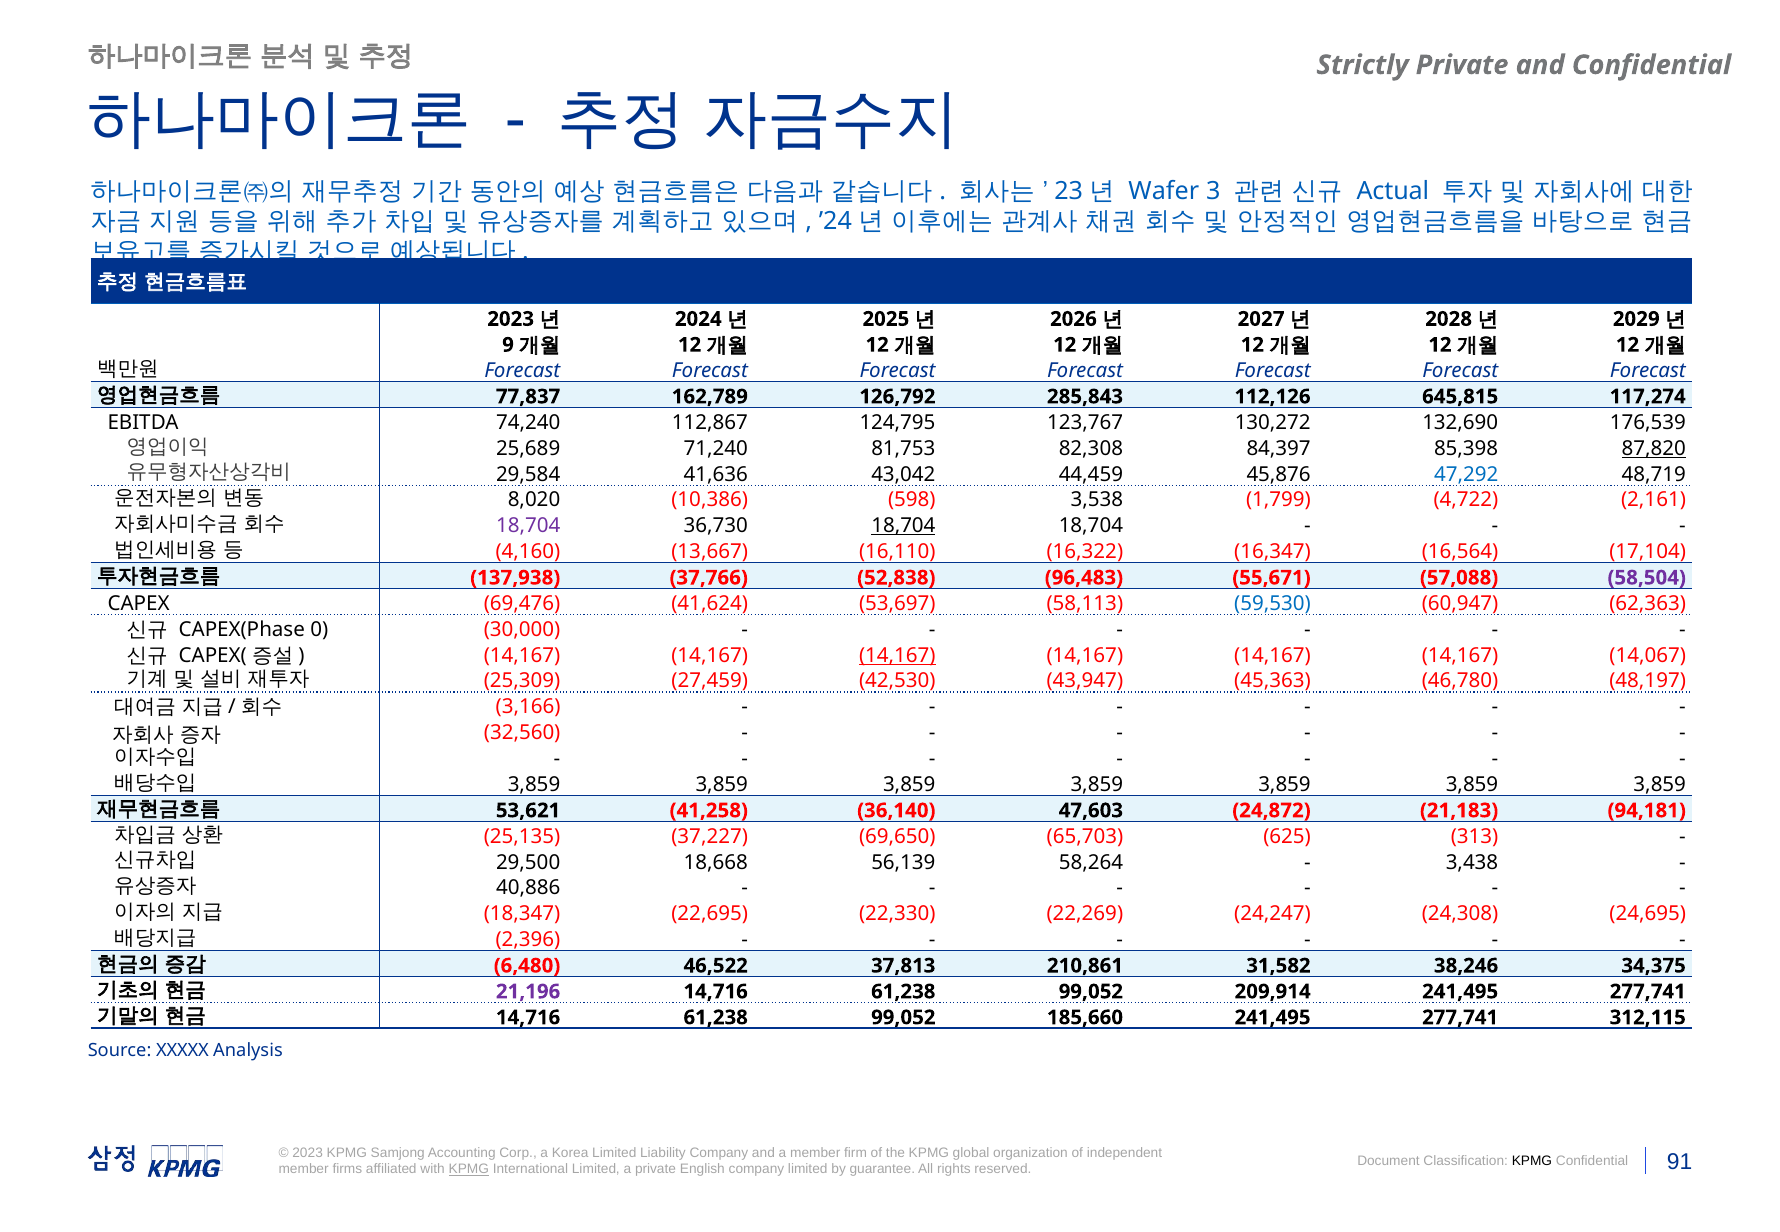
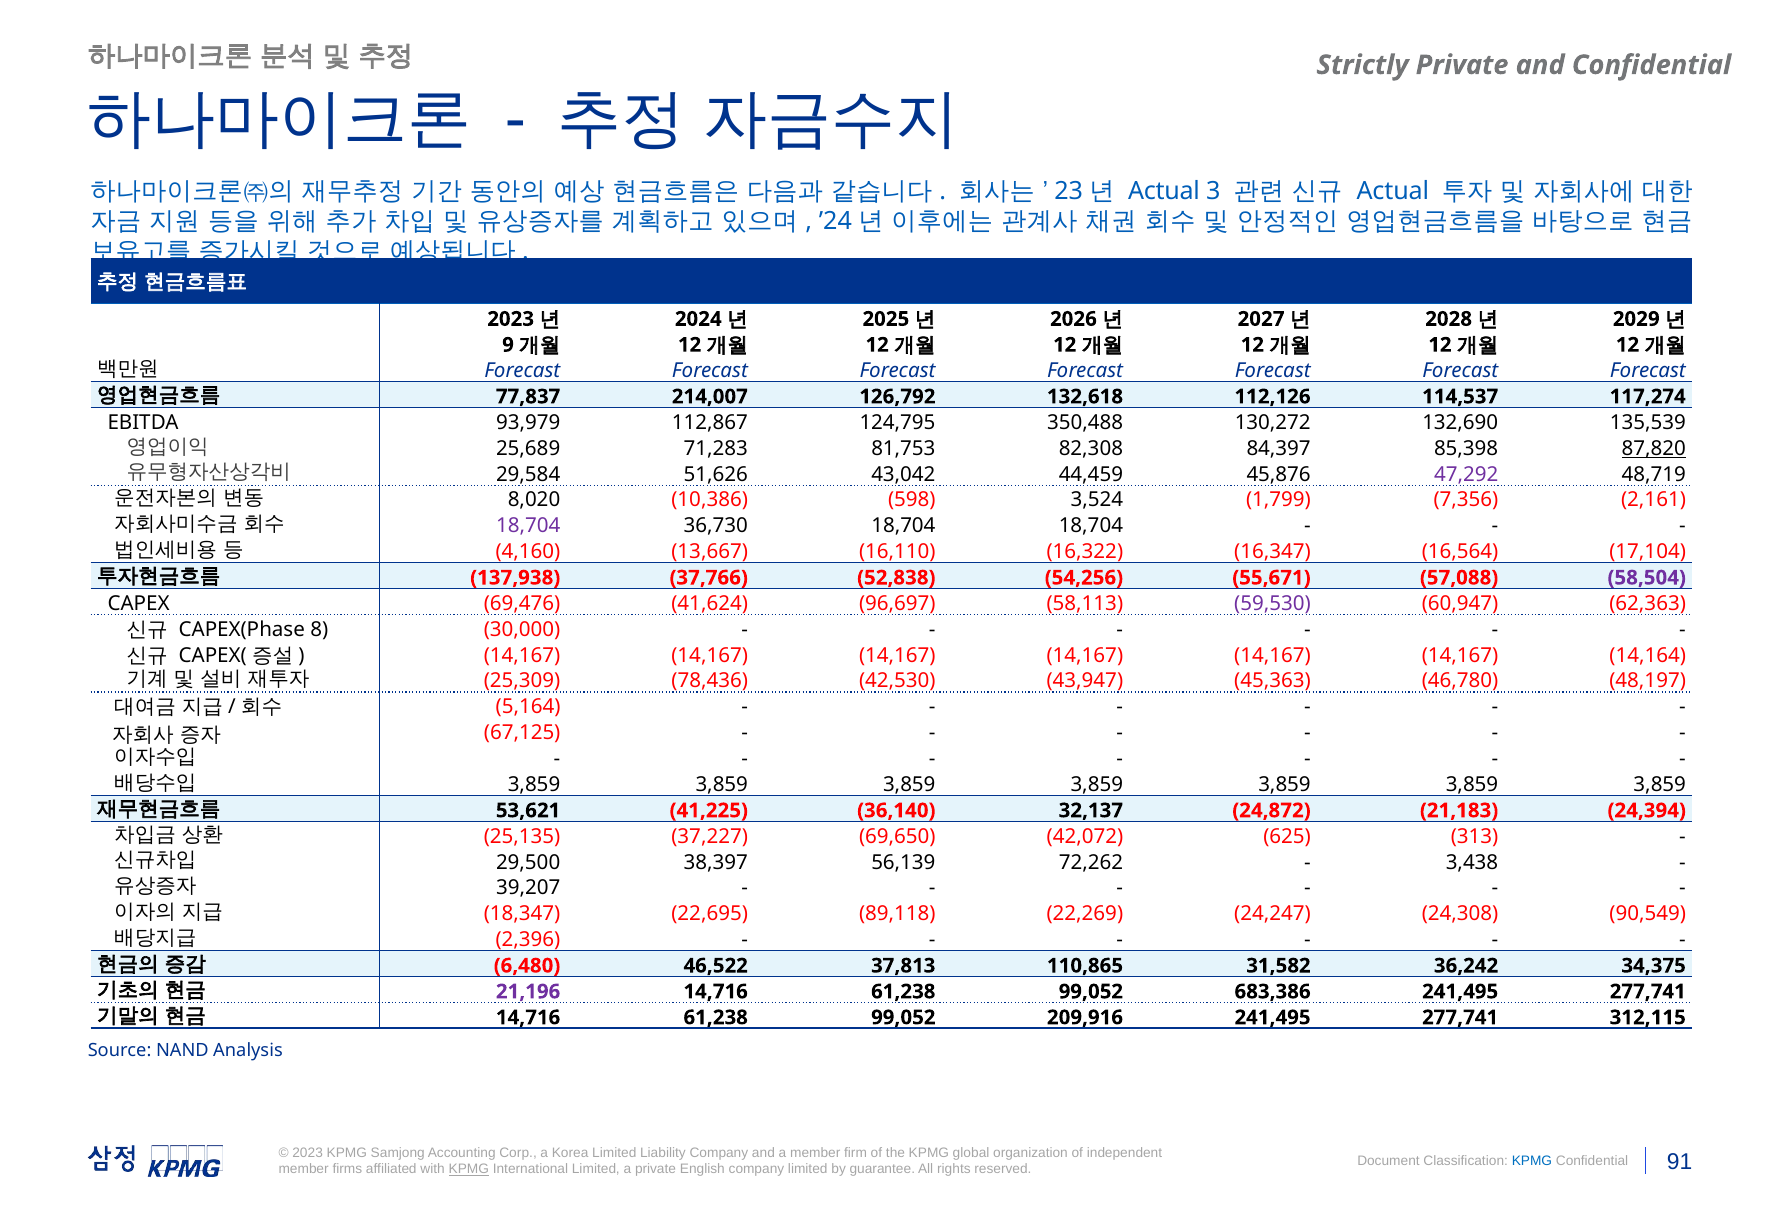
Wafer: Wafer -> Actual (1164, 191)
162,789: 162,789 -> 214,007 (710, 397)
285,843: 285,843 -> 132,618 (1085, 397)
645,815: 645,815 -> 114,537 (1460, 397)
74,240: 74,240 -> 93,979 (528, 423)
123,767: 123,767 -> 350,488 (1085, 423)
176,539: 176,539 -> 135,539 (1648, 423)
71,240: 71,240 -> 71,283 (716, 448)
41,636: 41,636 -> 51,626 (716, 474)
47,292 colour: blue -> purple (1466, 474)
3,538: 3,538 -> 3,524 (1097, 500)
4,722: 4,722 -> 7,356 (1466, 500)
18,704 underline: present -> none (903, 526)
96,483: 96,483 -> 54,256 (1084, 578)
53,697: 53,697 -> 96,697 (897, 604)
59,530 colour: blue -> purple (1273, 604)
0: 0 -> 8 (319, 630)
14,167 underline: present -> none (897, 655)
14,067: 14,067 -> 14,164 (1648, 655)
27,459: 27,459 -> 78,436 (710, 681)
3,166: 3,166 -> 5,164 (528, 707)
32,560: 32,560 -> 67,125 (522, 733)
41,258: 41,258 -> 41,225 (709, 811)
47,603: 47,603 -> 32,137 (1091, 811)
94,181: 94,181 -> 24,394 (1647, 811)
65,703: 65,703 -> 42,072 (1085, 837)
18,668: 18,668 -> 38,397 (716, 862)
58,264: 58,264 -> 72,262 (1091, 862)
40,886: 40,886 -> 39,207 (528, 888)
22,330: 22,330 -> 89,118 (897, 914)
24,695: 24,695 -> 90,549 (1648, 914)
210,861: 210,861 -> 110,865 (1085, 966)
38,246: 38,246 -> 36,242 (1466, 966)
209,914: 209,914 -> 683,386 (1273, 992)
185,660: 185,660 -> 209,916 (1085, 1018)
XXXXX: XXXXX -> NAND (182, 1051)
KPMG colour: black -> blue (1532, 1162)
